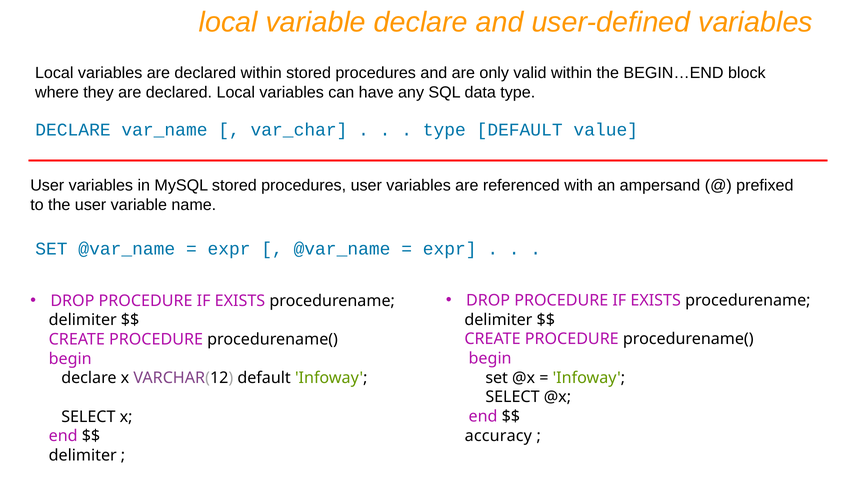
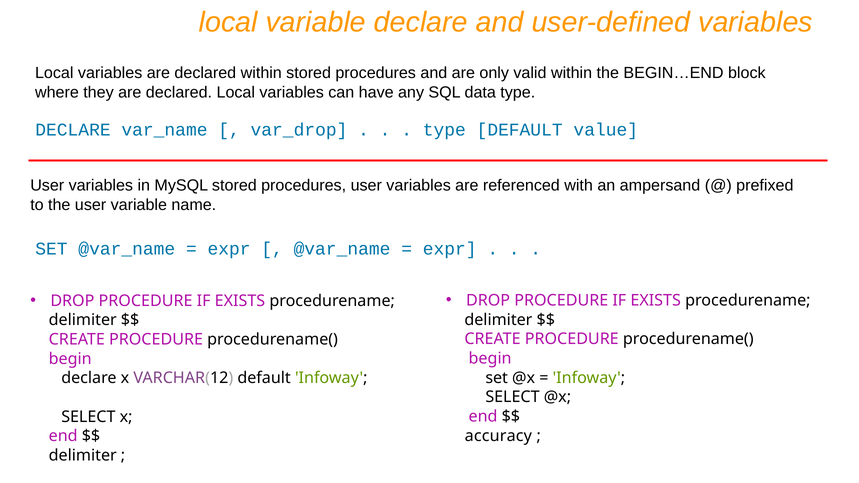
var_char: var_char -> var_drop (299, 130)
